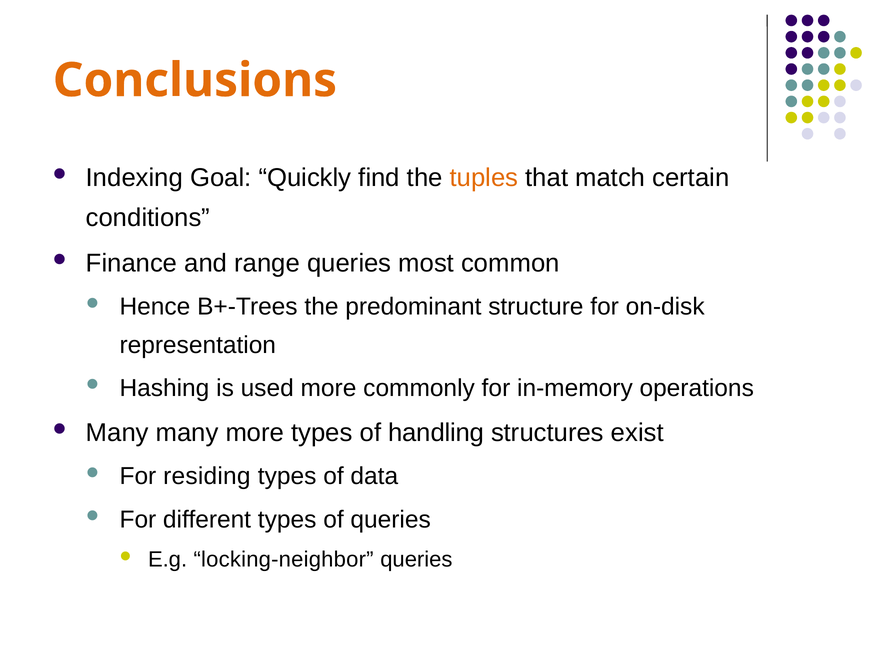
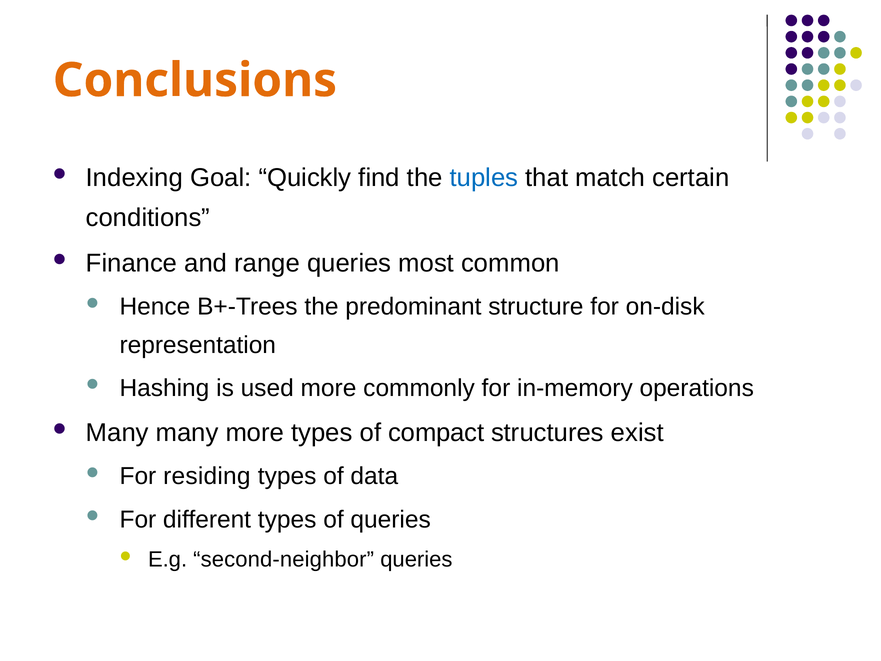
tuples colour: orange -> blue (484, 178)
handling: handling -> compact (436, 432)
locking-neighbor: locking-neighbor -> second-neighbor (284, 559)
